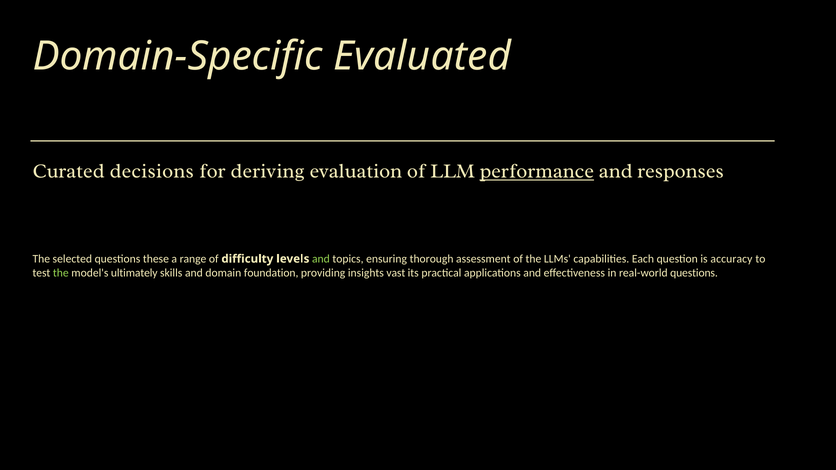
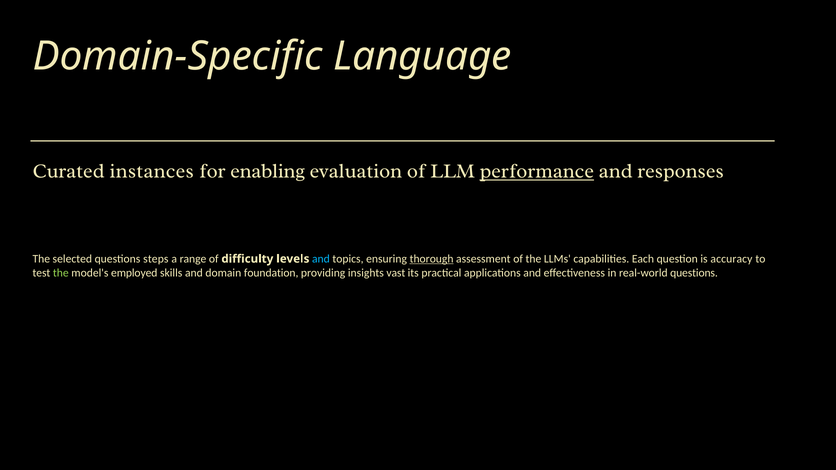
Evaluated: Evaluated -> Language (422, 56)
decisions: decisions -> instances (152, 171)
deriving: deriving -> enabling (268, 171)
these: these -> steps (156, 259)
and colour: light green -> light blue (321, 259)
thorough underline: none -> present (432, 259)
ultimately: ultimately -> employed (134, 273)
